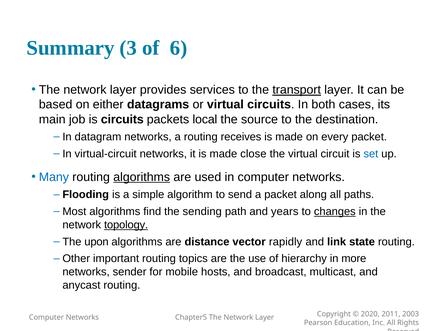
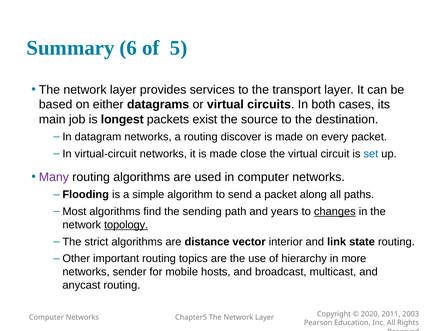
3: 3 -> 6 (128, 48)
6: 6 -> 5 (179, 48)
transport underline: present -> none (297, 90)
is circuits: circuits -> longest (122, 119)
local: local -> exist (205, 119)
receives: receives -> discover (241, 137)
Many colour: blue -> purple (54, 177)
algorithms underline: present -> none (142, 177)
upon: upon -> strict (96, 242)
rapidly: rapidly -> interior (286, 242)
